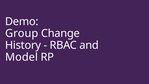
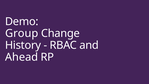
Model: Model -> Ahead (22, 57)
